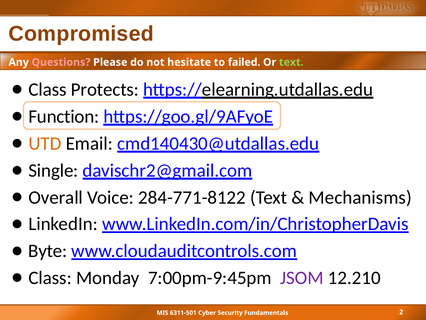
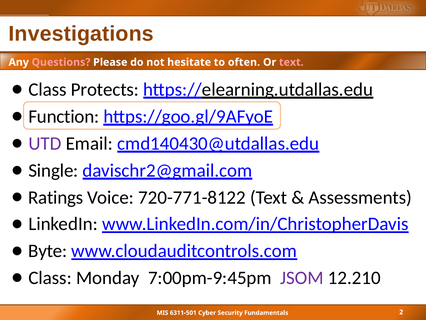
Compromised: Compromised -> Investigations (81, 34)
failed: failed -> often (244, 62)
text colour: light green -> pink (291, 62)
UTD colour: orange -> purple (45, 143)
Overall: Overall -> Ratings (56, 197)
284-771-8122: 284-771-8122 -> 720-771-8122 (192, 197)
Mechanisms: Mechanisms -> Assessments (360, 197)
